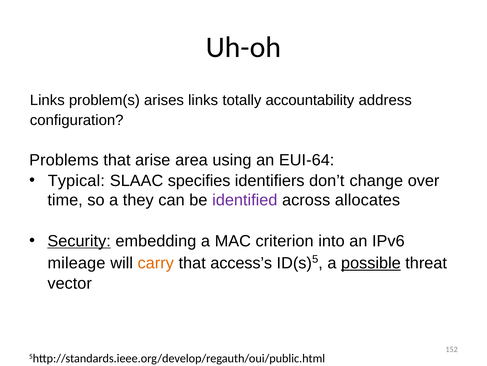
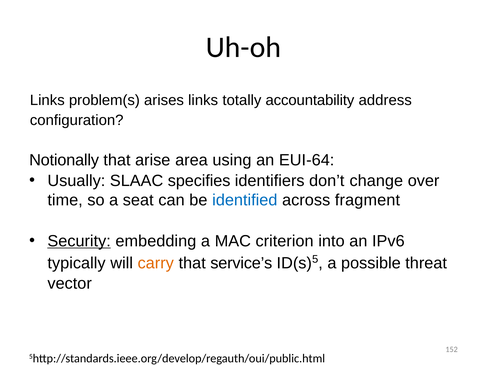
Problems: Problems -> Notionally (64, 160)
Typical: Typical -> Usually (76, 180)
they: they -> seat (138, 200)
identified colour: purple -> blue (245, 200)
allocates: allocates -> fragment (367, 200)
mileage: mileage -> typically (77, 263)
access’s: access’s -> service’s (241, 263)
possible underline: present -> none (371, 263)
